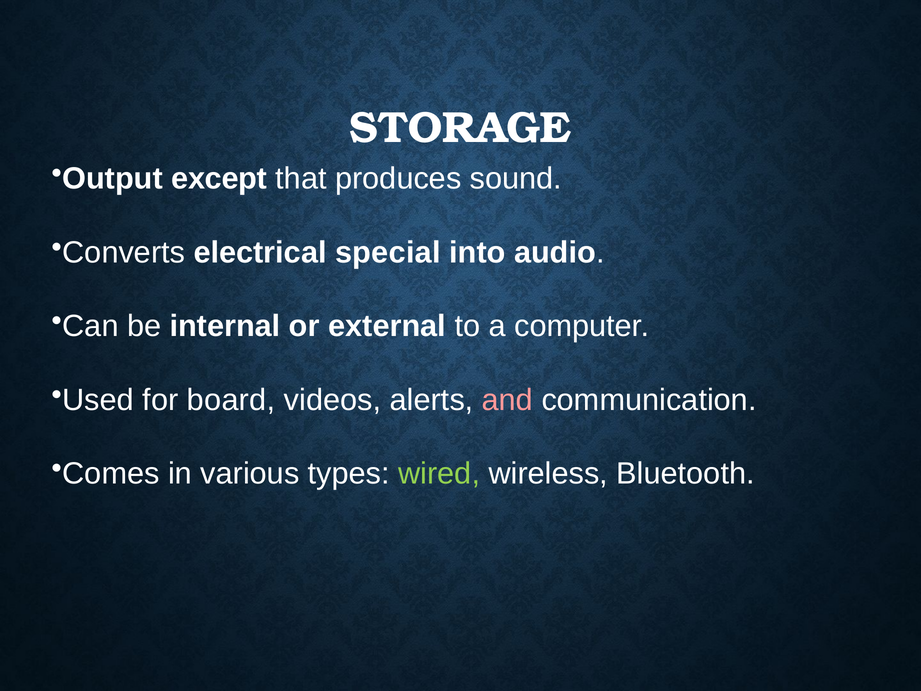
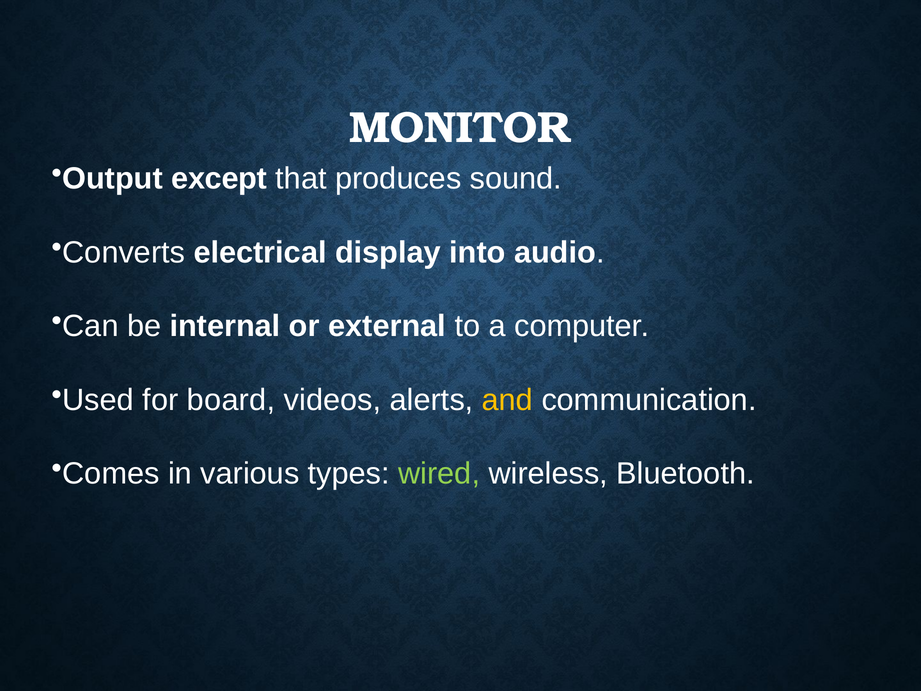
STORAGE: STORAGE -> MONITOR (460, 128)
special: special -> display (388, 252)
and colour: pink -> yellow (507, 400)
